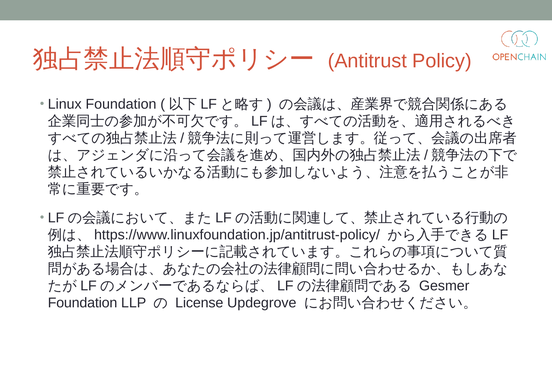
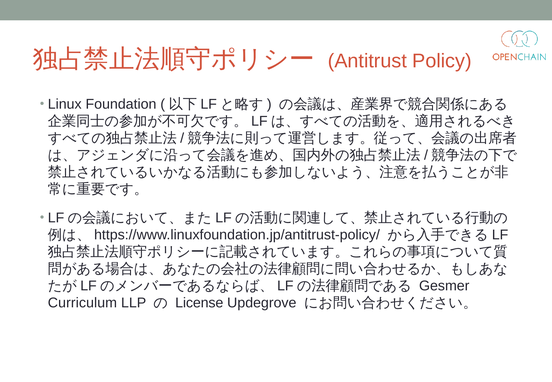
Foundation: Foundation -> Curriculum (82, 303)
